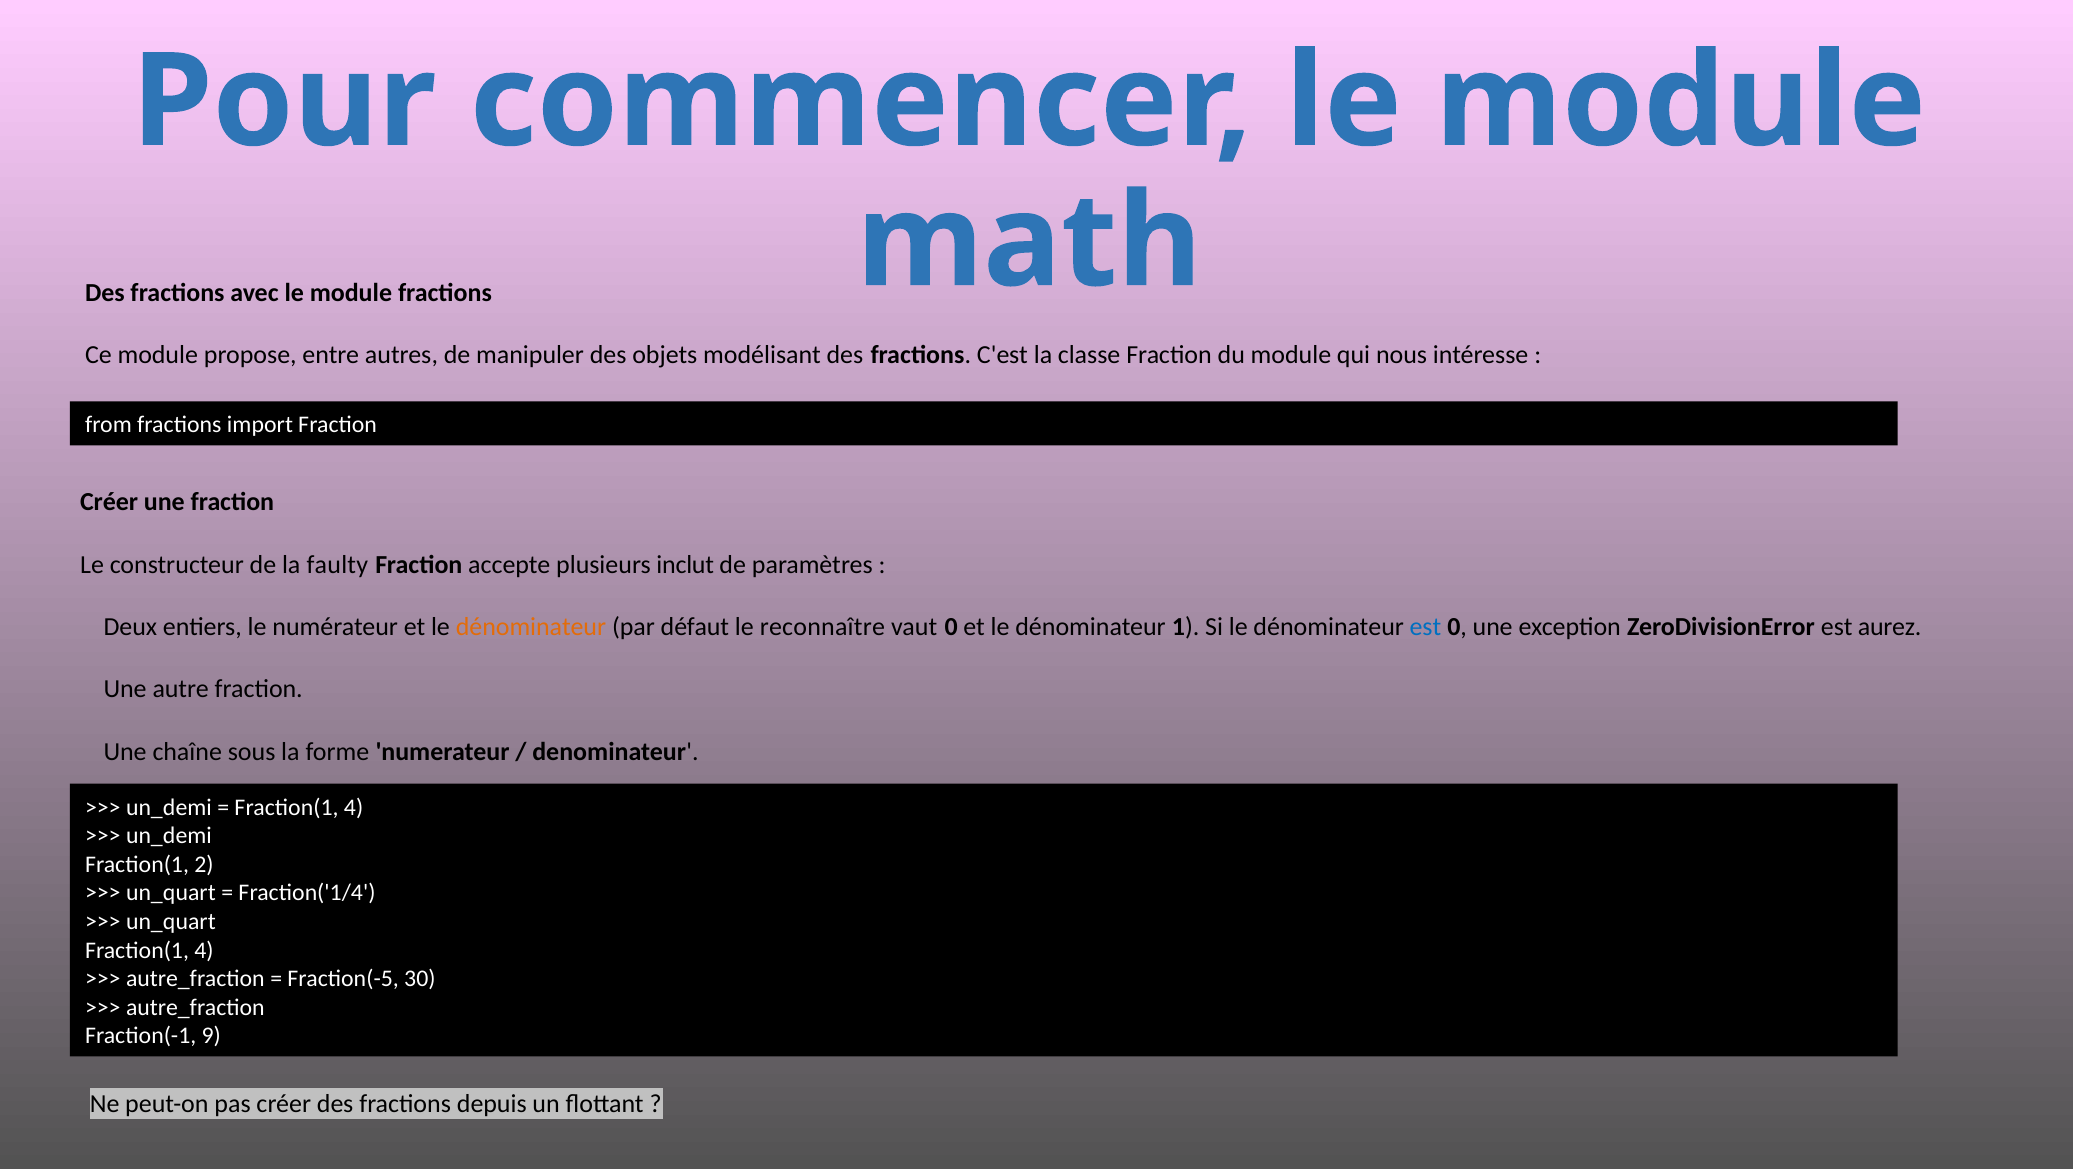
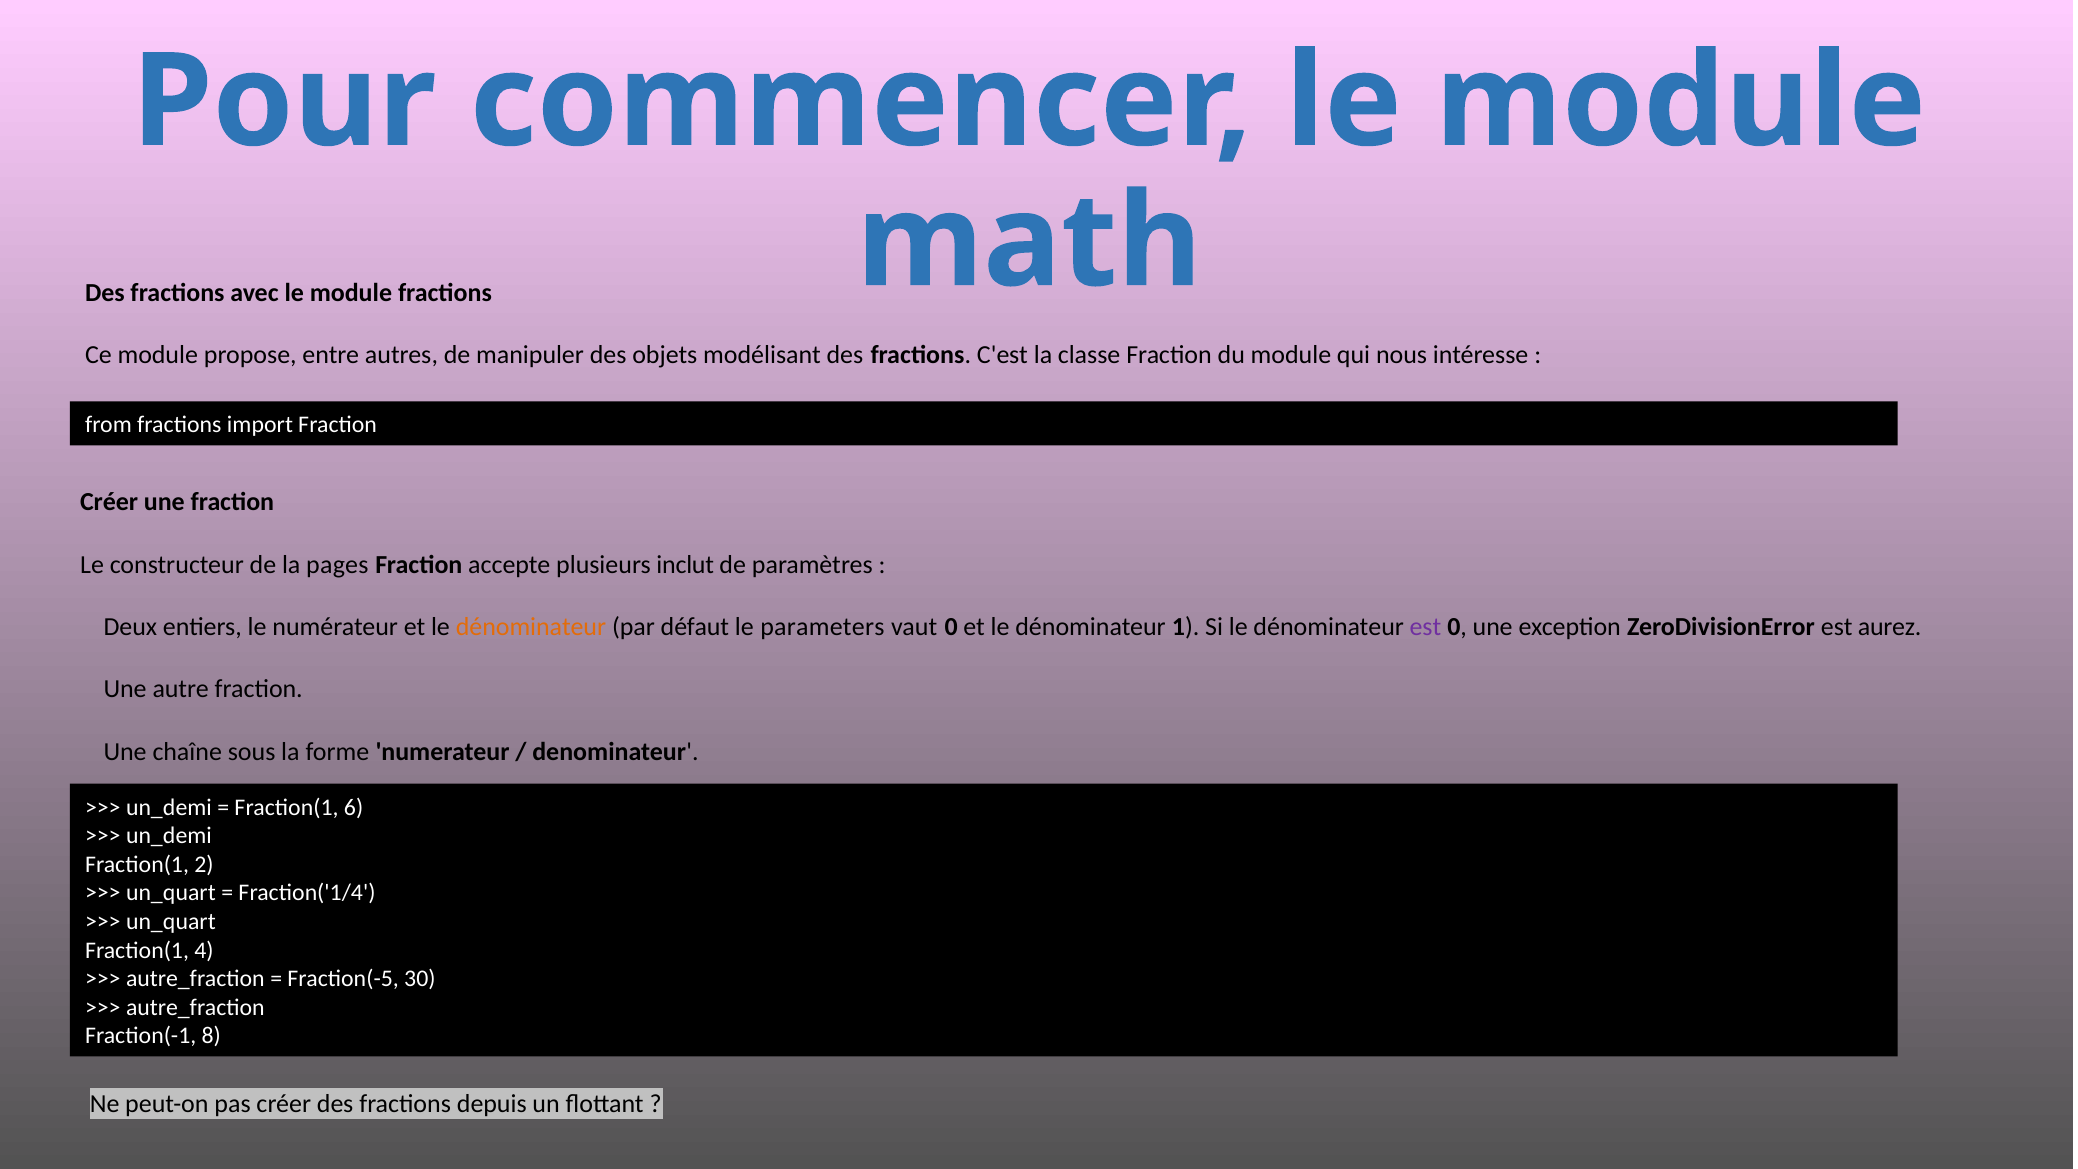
faulty: faulty -> pages (337, 565)
reconnaître: reconnaître -> parameters (822, 627)
est colour: blue -> purple (1425, 627)
4: 4 -> 6 (354, 807)
9: 9 -> 8 (211, 1036)
